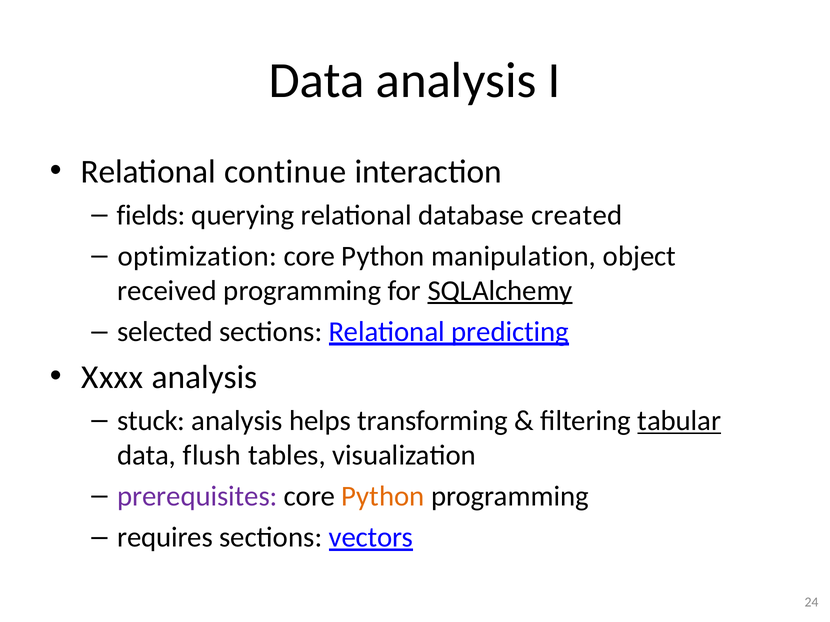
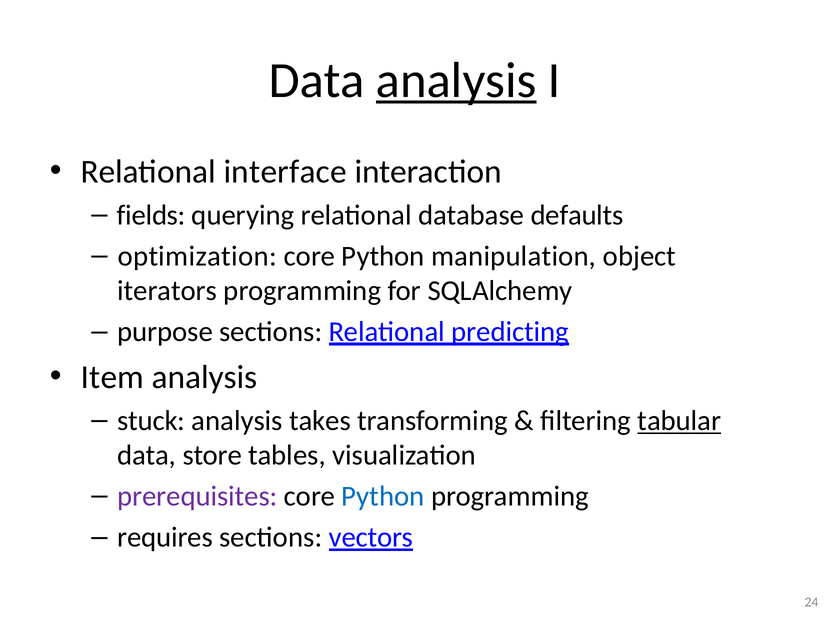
analysis underline: none -> present (456, 80)
continue: continue -> interface (285, 172)
created: created -> defaults (577, 215)
received: received -> iterators (167, 291)
SQLAlchemy underline: present -> none (500, 291)
selected: selected -> purpose (165, 332)
Xxxx: Xxxx -> Item (112, 378)
helps: helps -> takes (320, 421)
flush: flush -> store (212, 456)
Python colour: orange -> blue (383, 497)
